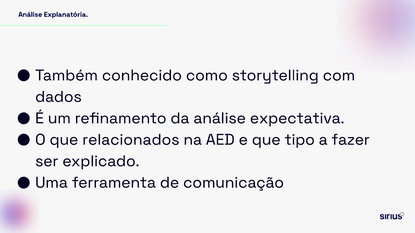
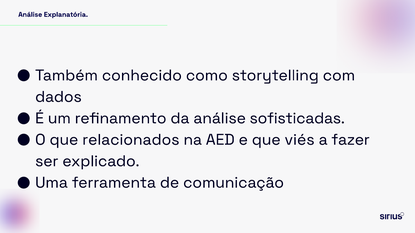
expectativa: expectativa -> sofisticadas (297, 118)
tipo: tipo -> viés (300, 140)
